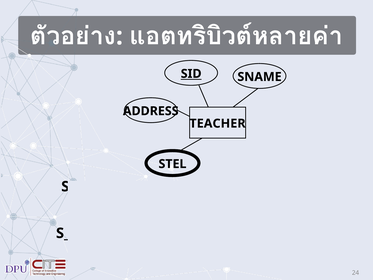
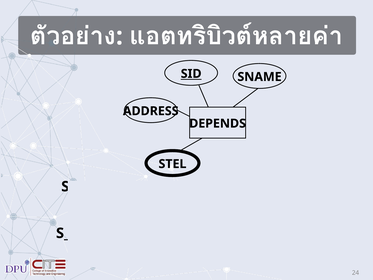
TEACHER: TEACHER -> DEPENDS (218, 123)
